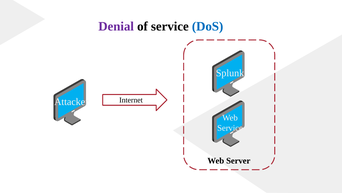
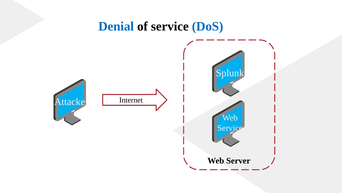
Denial colour: purple -> blue (116, 26)
